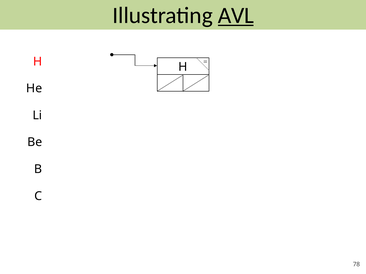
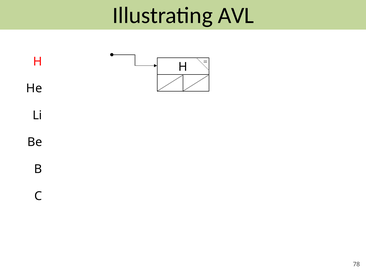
AVL underline: present -> none (236, 15)
